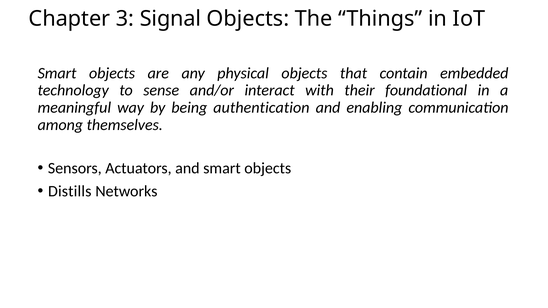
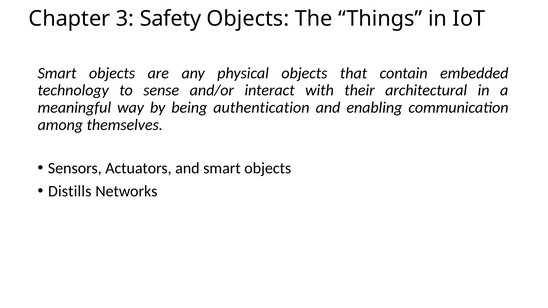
Signal: Signal -> Safety (170, 19)
foundational: foundational -> architectural (426, 90)
